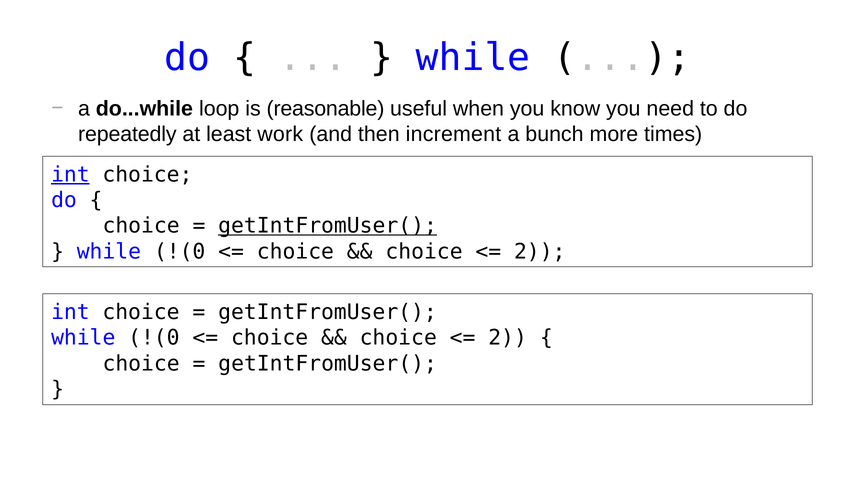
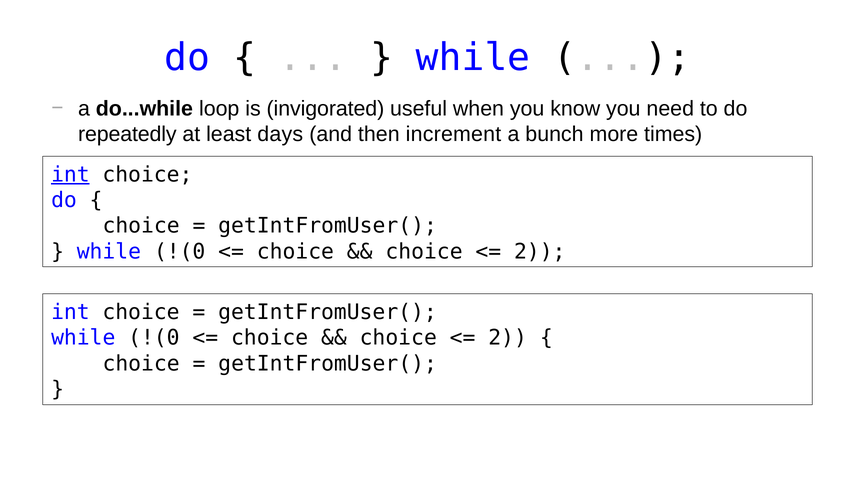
reasonable: reasonable -> invigorated (325, 109)
work: work -> days (280, 134)
getIntFromUser( underline: present -> none (328, 226)
